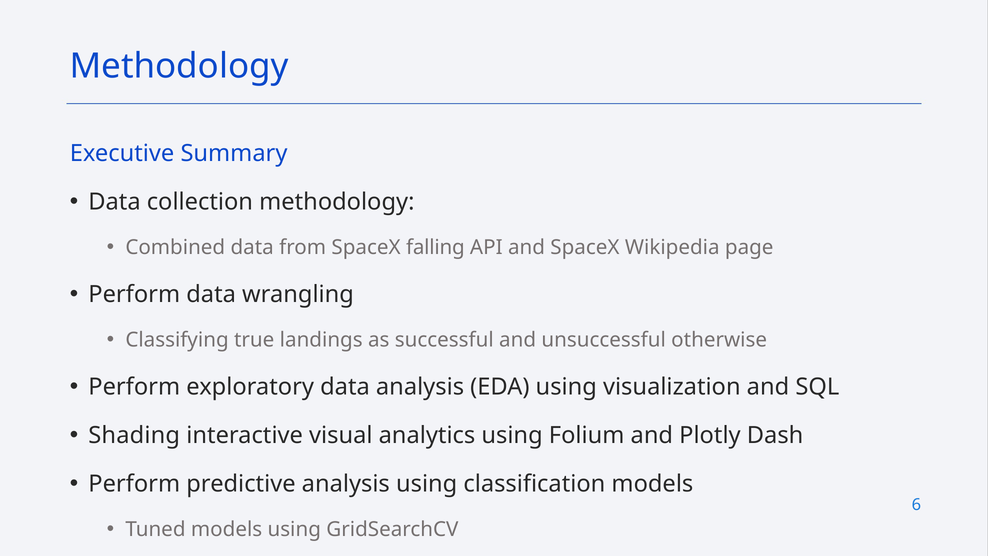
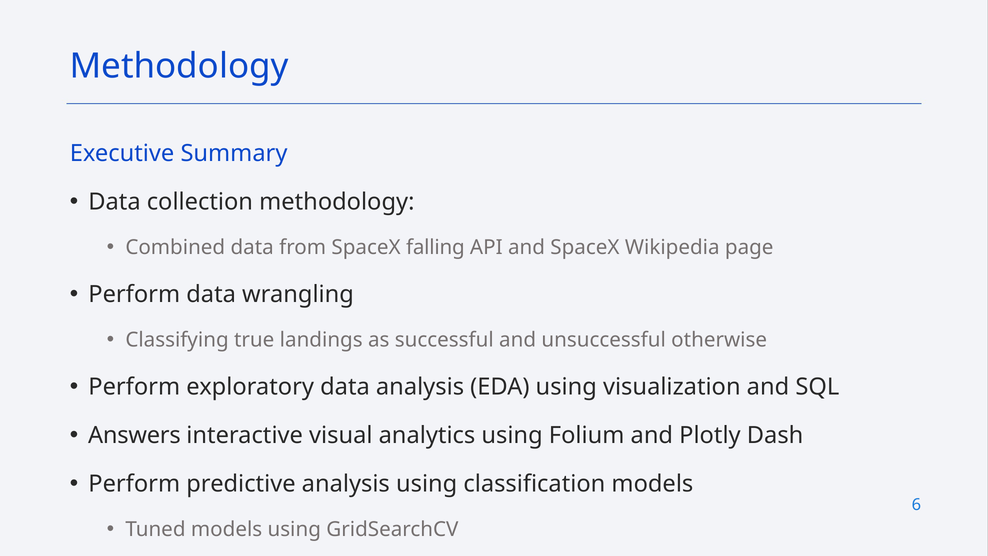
Shading: Shading -> Answers (134, 435)
